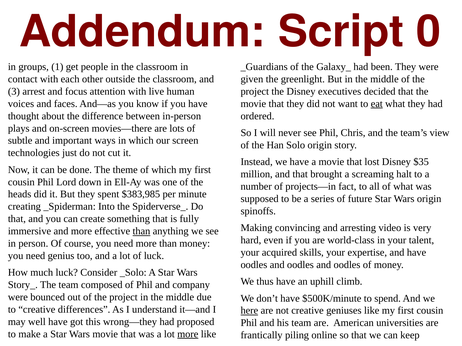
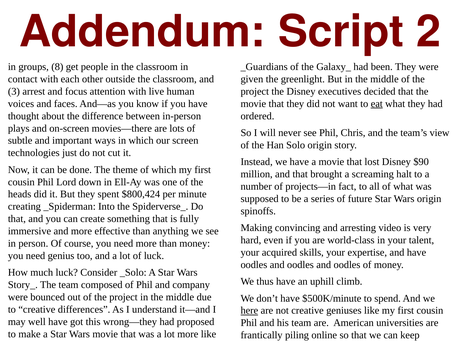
0: 0 -> 2 (429, 32)
1: 1 -> 8 (57, 67)
$35: $35 -> $90 (421, 162)
$383,985: $383,985 -> $800,424 (141, 195)
than underline: present -> none (141, 232)
more underline: present -> none (188, 335)
